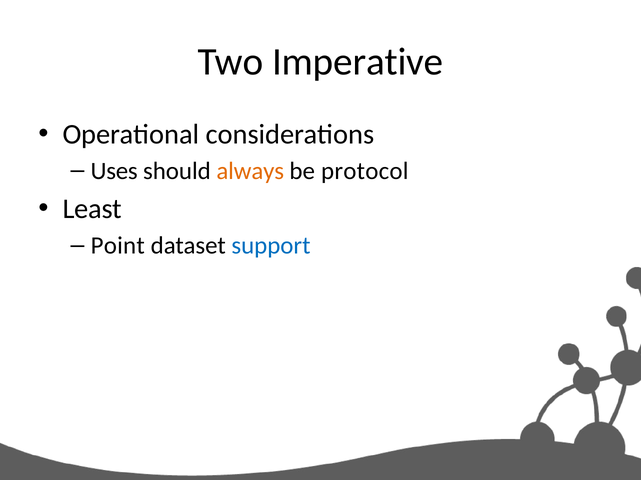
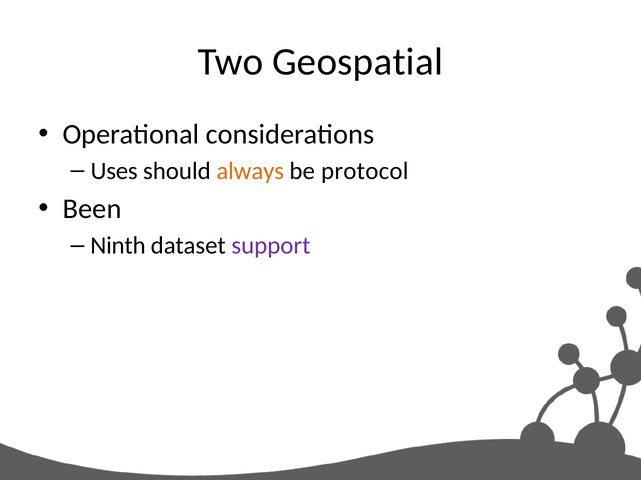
Imperative: Imperative -> Geospatial (358, 62)
Least: Least -> Been (92, 209)
Point: Point -> Ninth (118, 246)
support colour: blue -> purple (271, 246)
